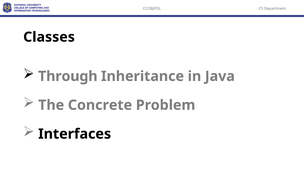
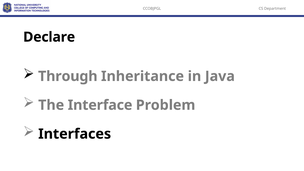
Classes: Classes -> Declare (49, 37)
Concrete: Concrete -> Interface (100, 105)
